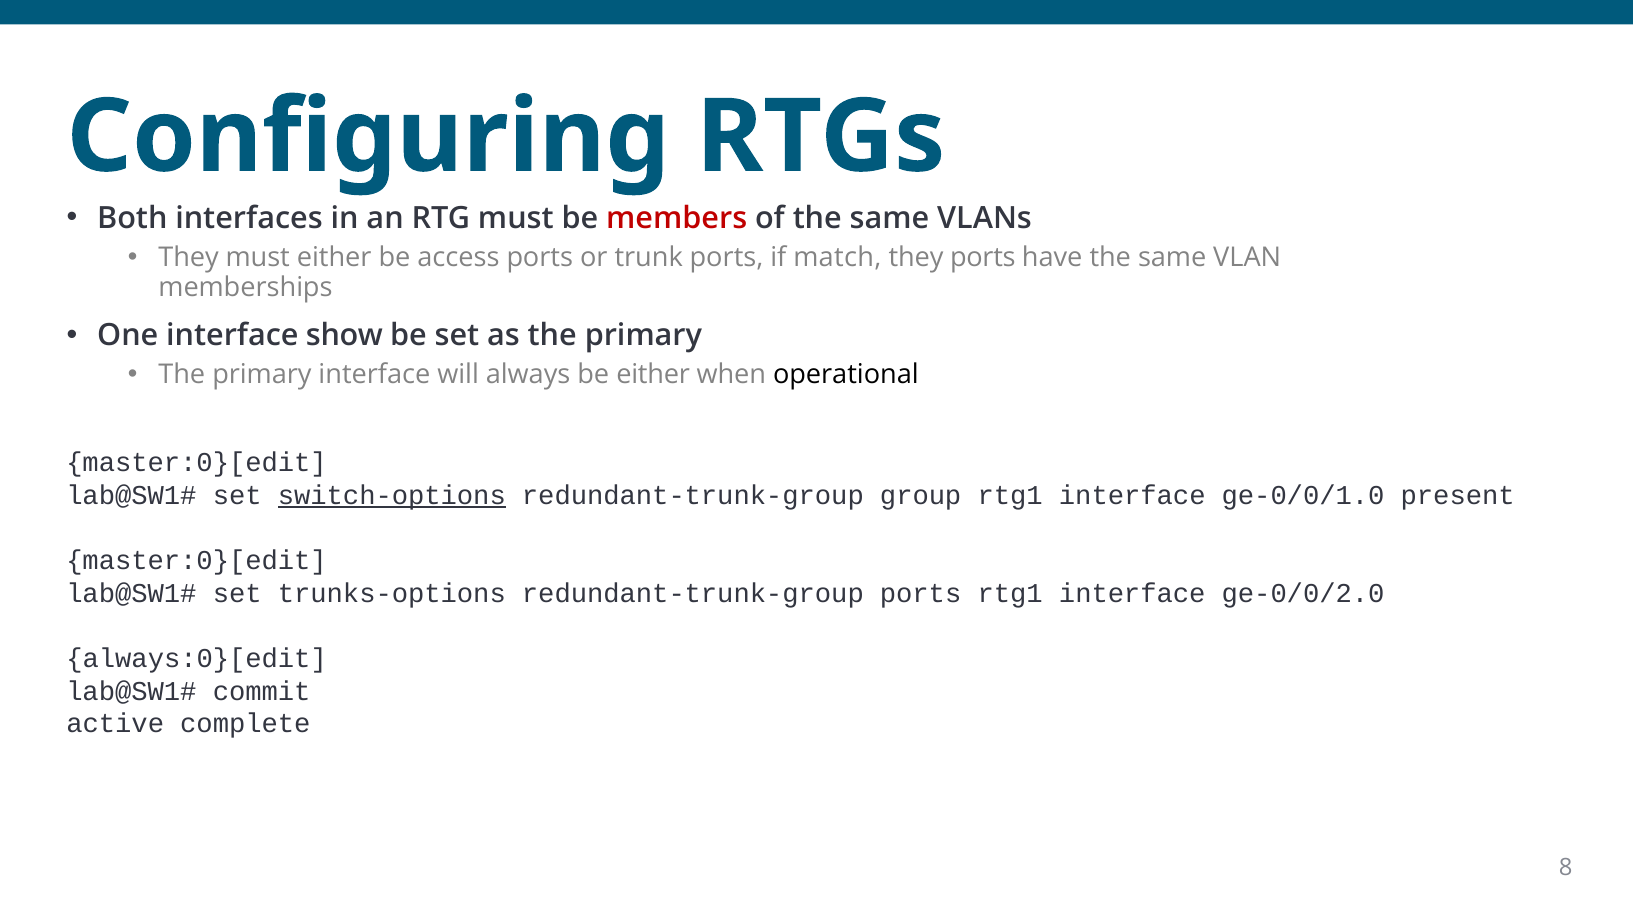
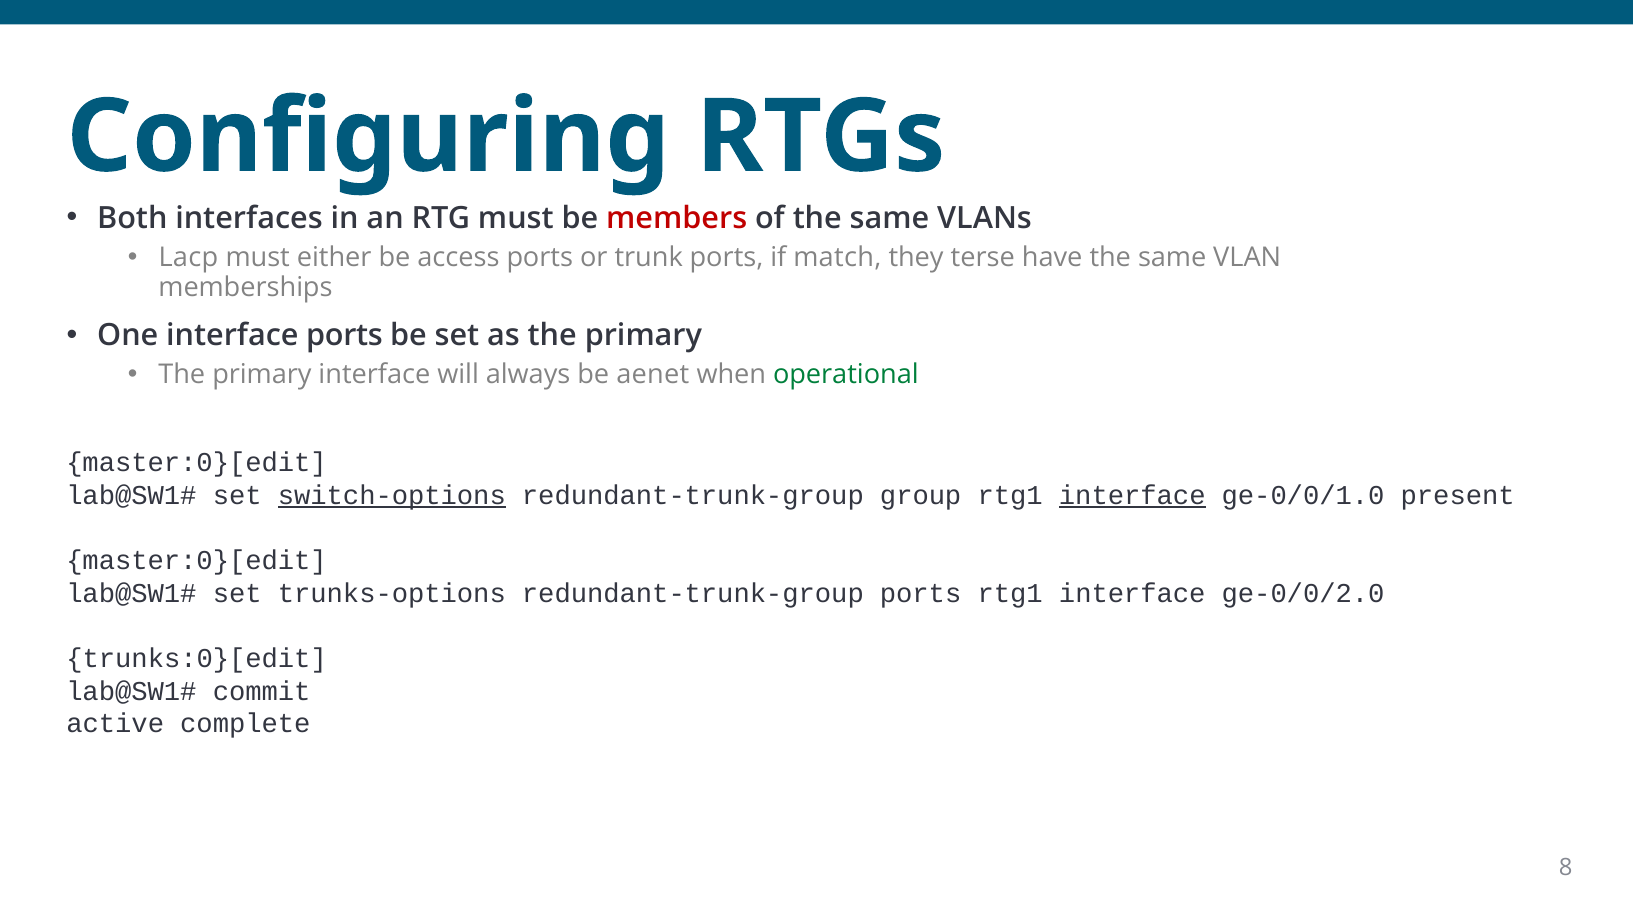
They: They -> Lacp (188, 258)
they ports: ports -> terse (983, 258)
interface show: show -> ports (344, 335)
be either: either -> aenet (653, 375)
operational colour: black -> green (846, 375)
interface underline: none -> present (1132, 495)
always:0}[edit: always:0}[edit -> trunks:0}[edit (197, 658)
